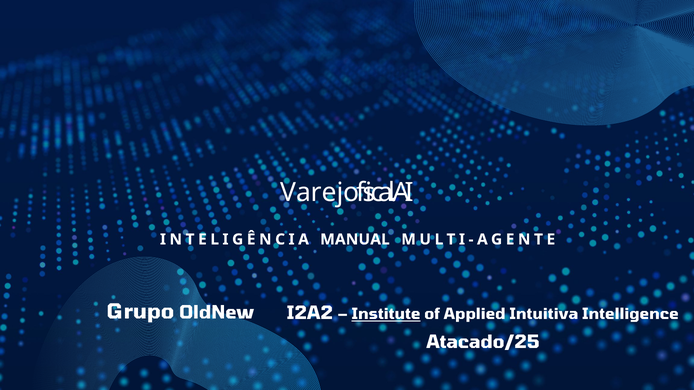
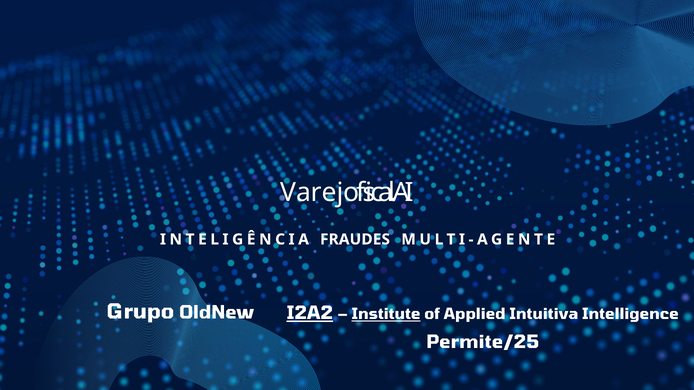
MANUAL: MANUAL -> FRAUDES (355, 240)
I2A2 underline: none -> present (310, 314)
Atacado/25: Atacado/25 -> Permite/25 (483, 343)
